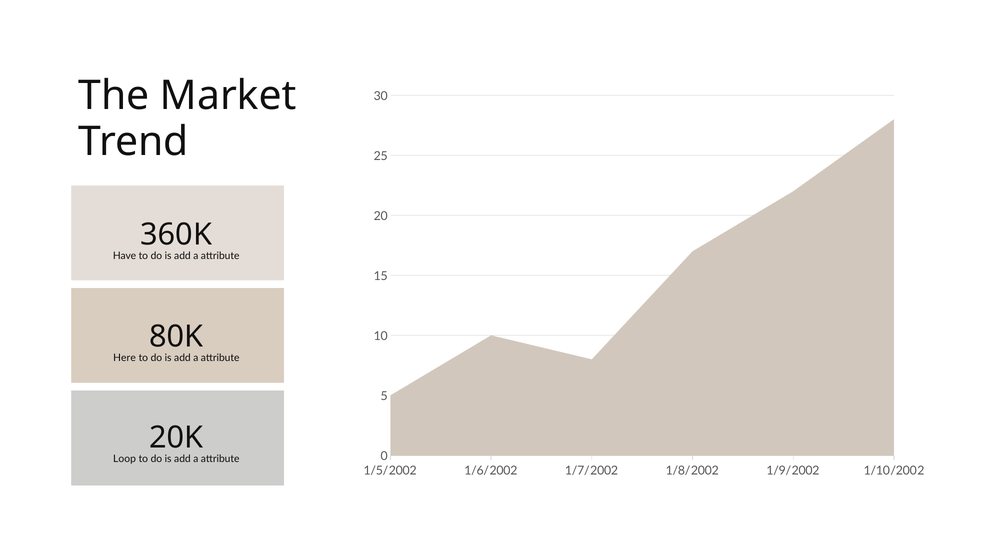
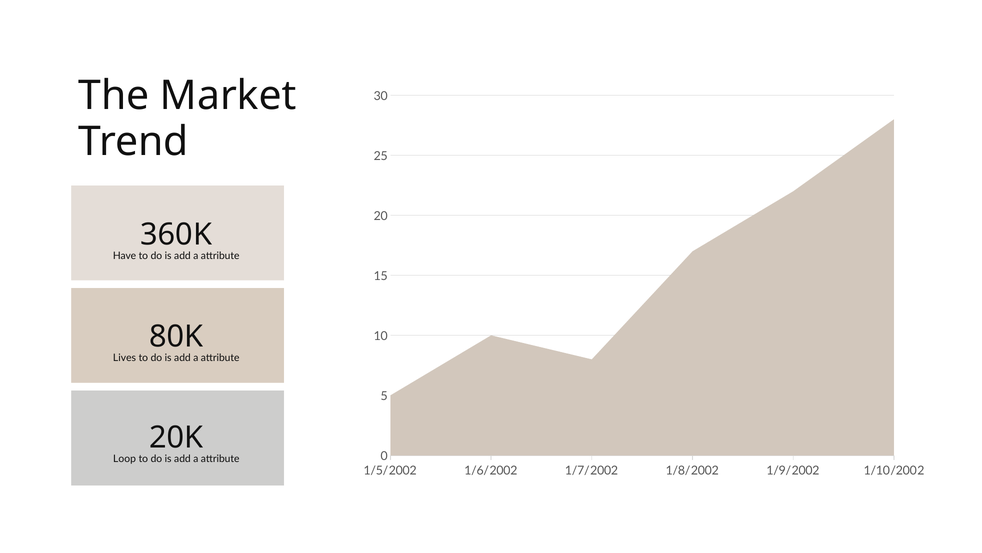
Here: Here -> Lives (124, 358)
